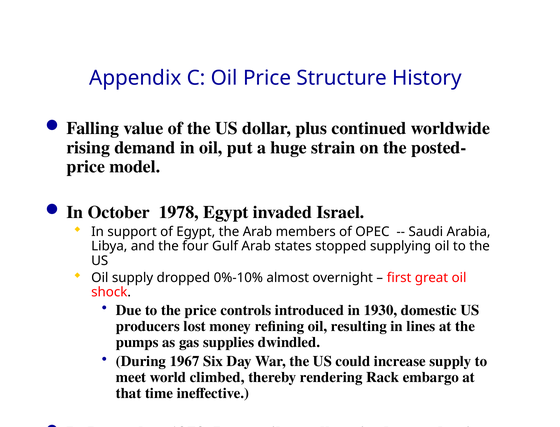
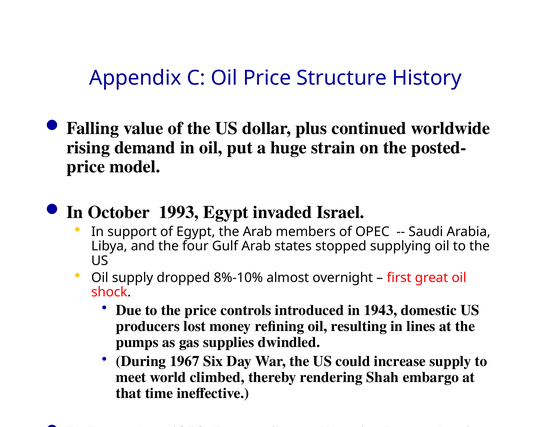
1978: 1978 -> 1993 (179, 212)
0%-10%: 0%-10% -> 8%-10% (238, 277)
1930: 1930 -> 1943 (380, 310)
Rack: Rack -> Shah (383, 377)
